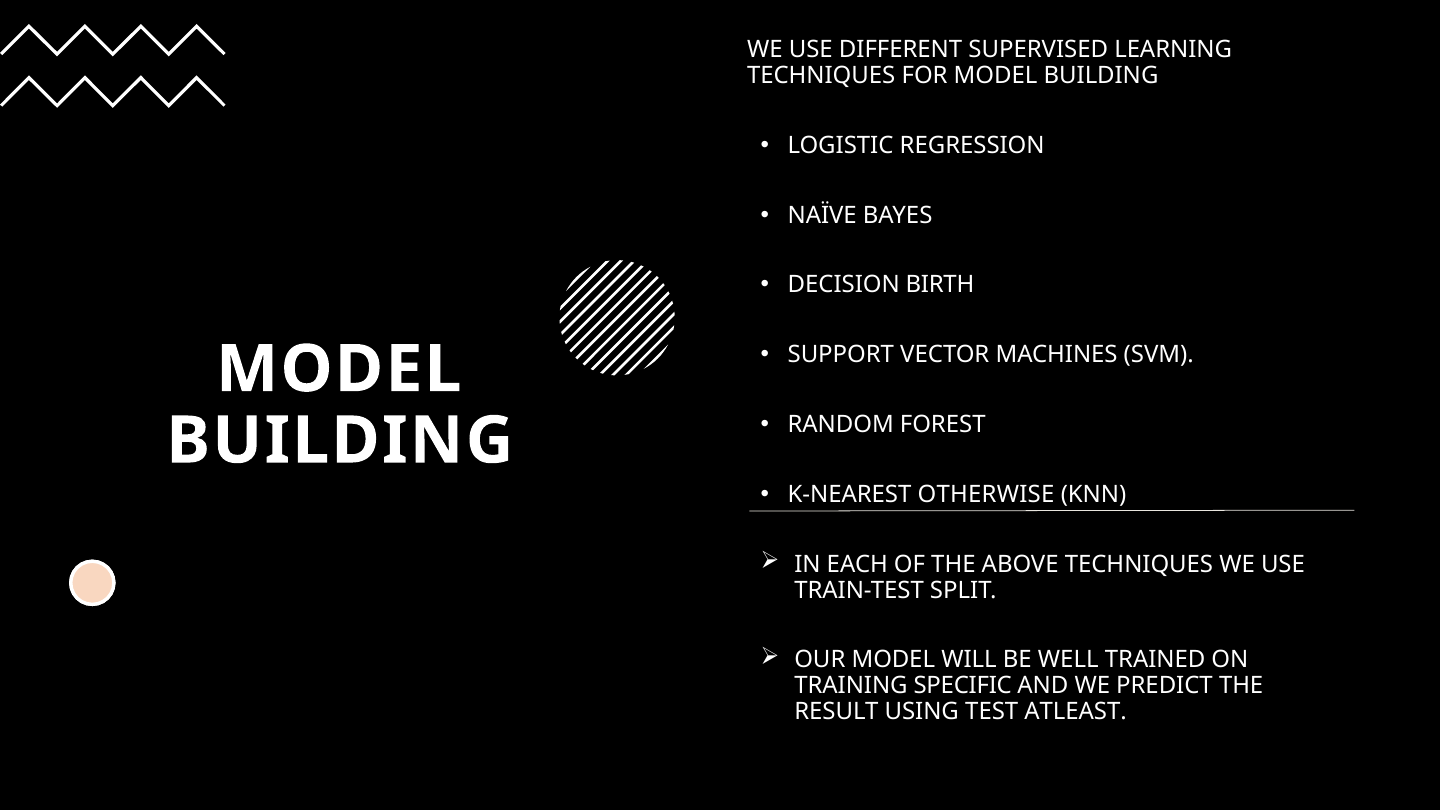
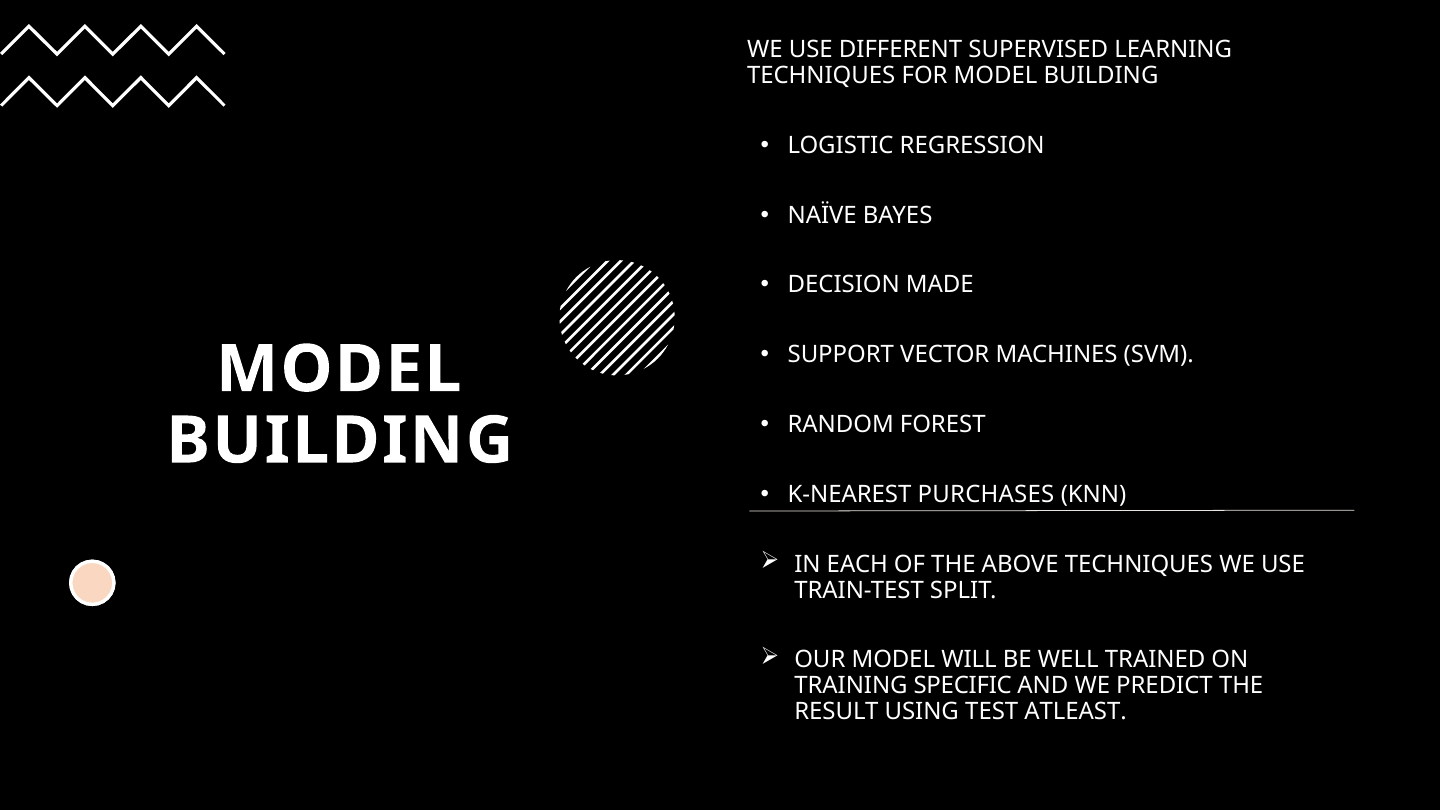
BIRTH: BIRTH -> MADE (940, 285)
OTHERWISE: OTHERWISE -> PURCHASES (986, 494)
